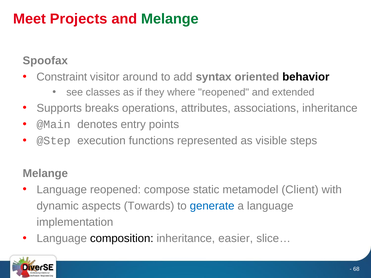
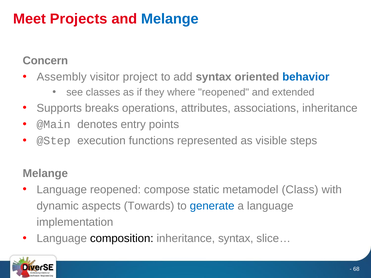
Melange colour: green -> blue (170, 19)
Spoofax: Spoofax -> Concern (45, 61)
Constraint: Constraint -> Assembly (62, 77)
around: around -> project (140, 77)
behavior colour: black -> blue (306, 77)
Client: Client -> Class (300, 190)
inheritance easier: easier -> syntax (236, 239)
